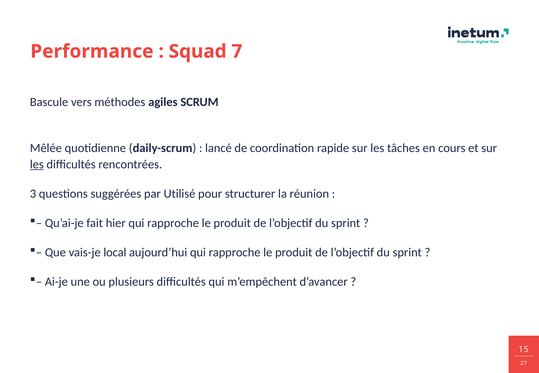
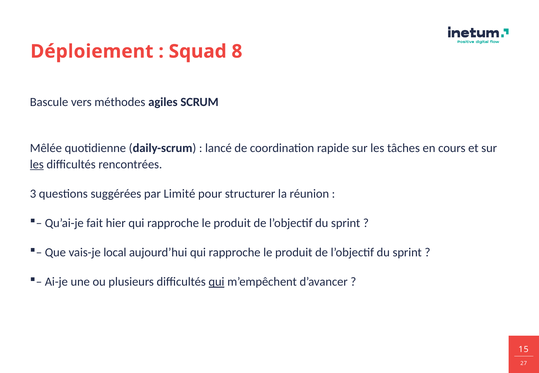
Performance: Performance -> Déploiement (92, 51)
7: 7 -> 8 (237, 51)
Utilisé: Utilisé -> Limité (179, 194)
qui underline: none -> present (216, 282)
